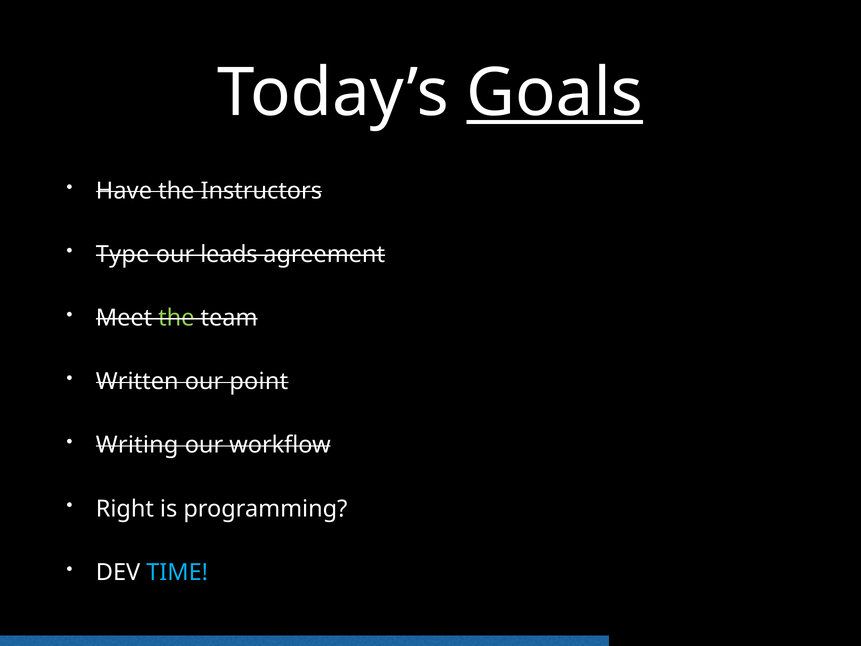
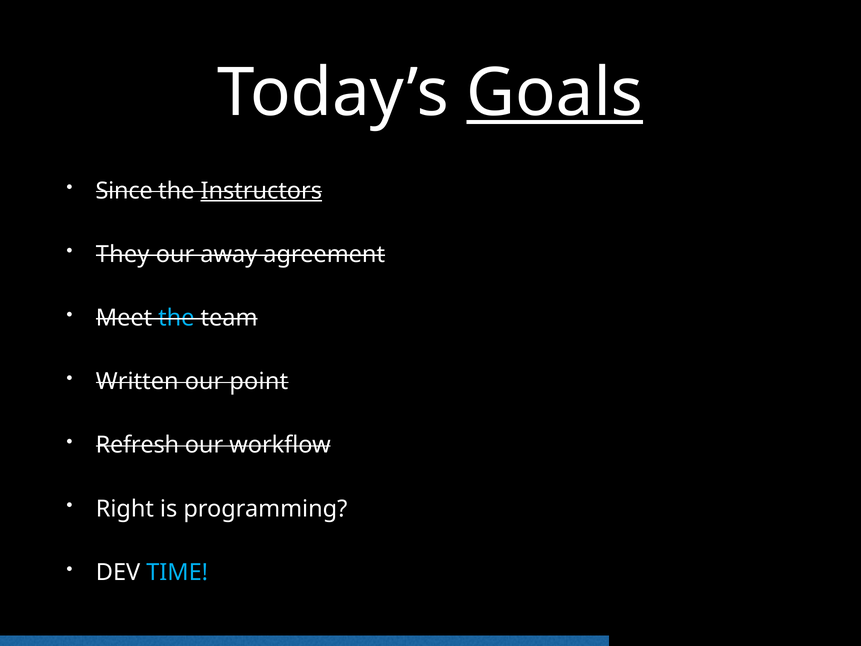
Have: Have -> Since (124, 191)
Instructors underline: none -> present (261, 191)
Type: Type -> They (123, 254)
leads: leads -> away (229, 254)
the colour: light green -> light blue (176, 318)
Writing: Writing -> Refresh (137, 445)
